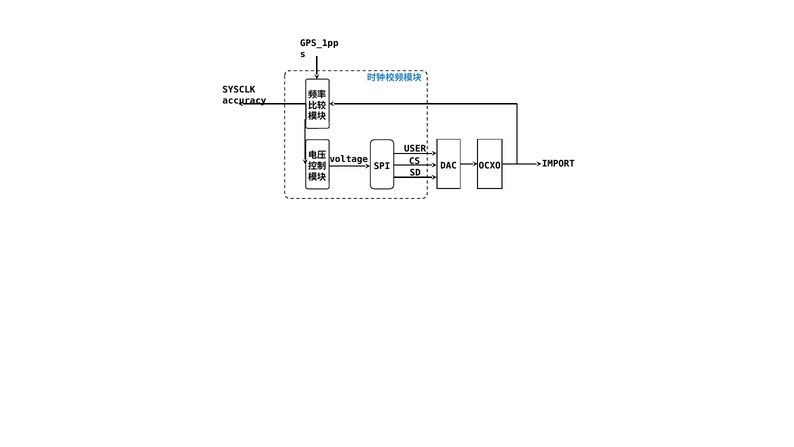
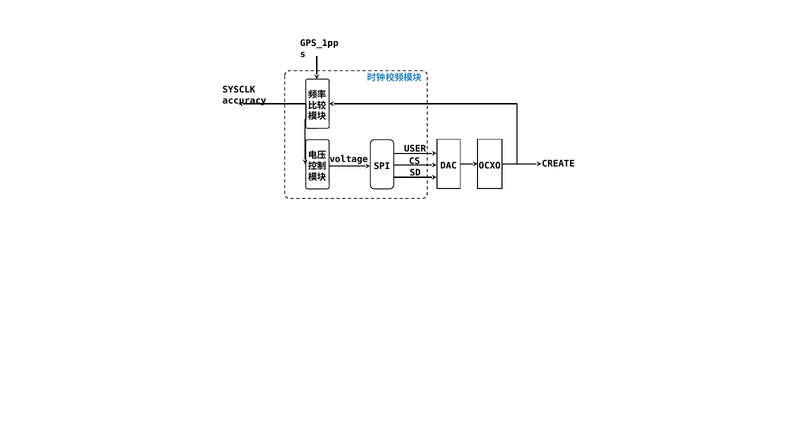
IMPORT: IMPORT -> CREATE (558, 164)
